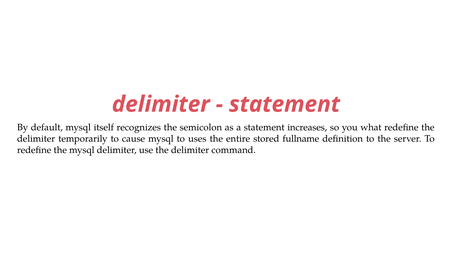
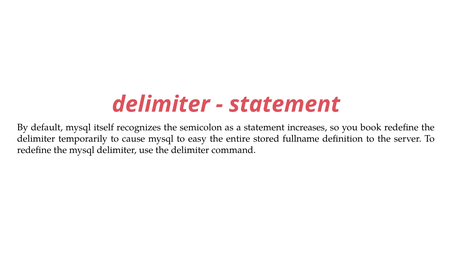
what: what -> book (371, 128)
uses: uses -> easy (197, 139)
